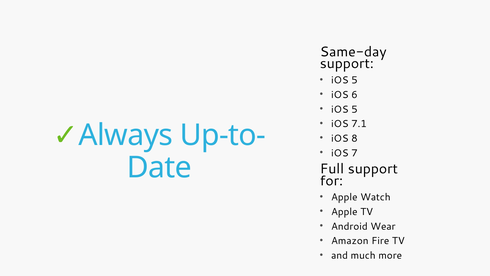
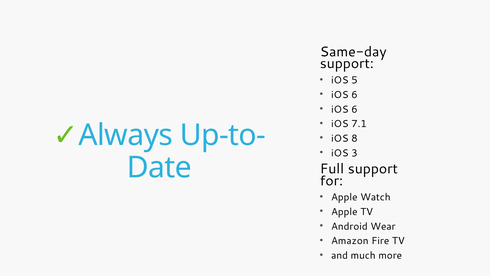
5: 5 -> 6 (354, 109)
7: 7 -> 3 (354, 153)
